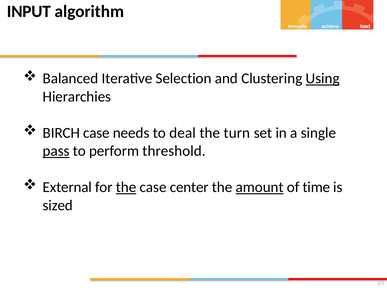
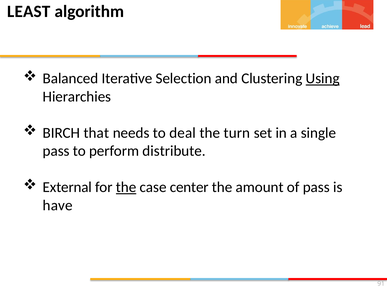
INPUT: INPUT -> LEAST (29, 12)
BIRCH case: case -> that (96, 132)
pass underline: present -> none (56, 151)
threshold: threshold -> distribute (174, 151)
amount underline: present -> none (260, 187)
of time: time -> pass (316, 187)
sized: sized -> have (58, 205)
